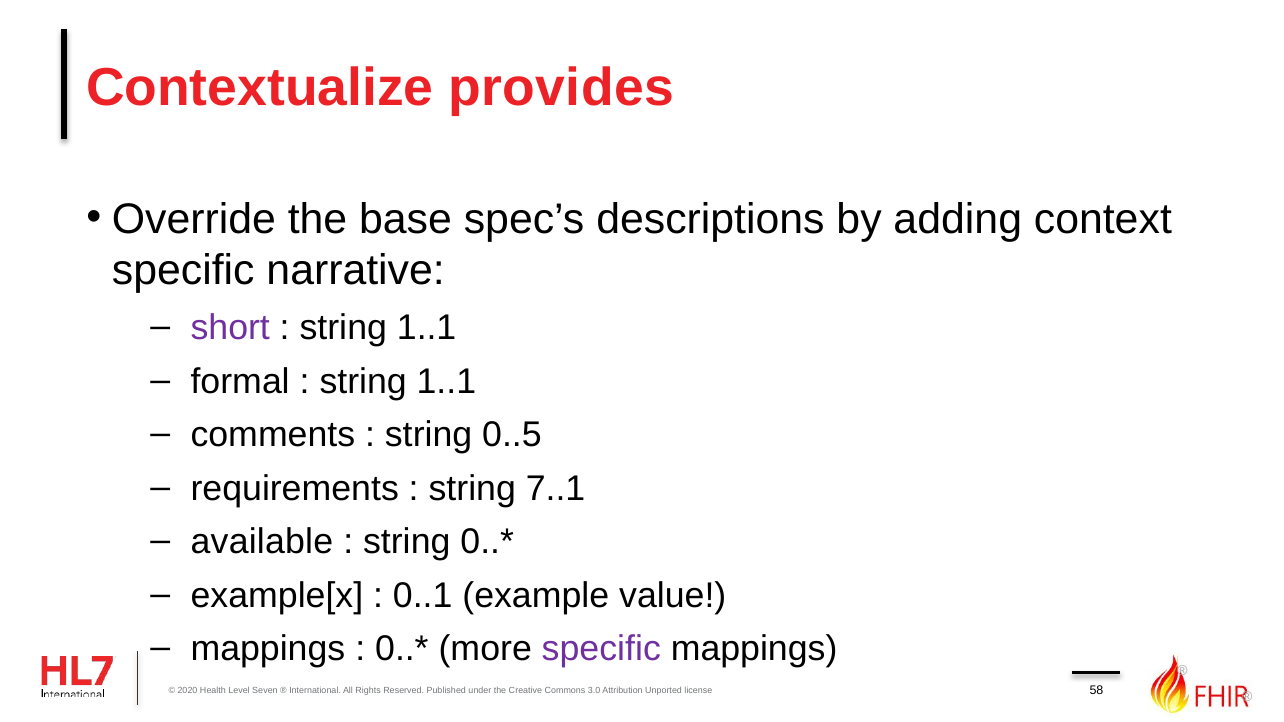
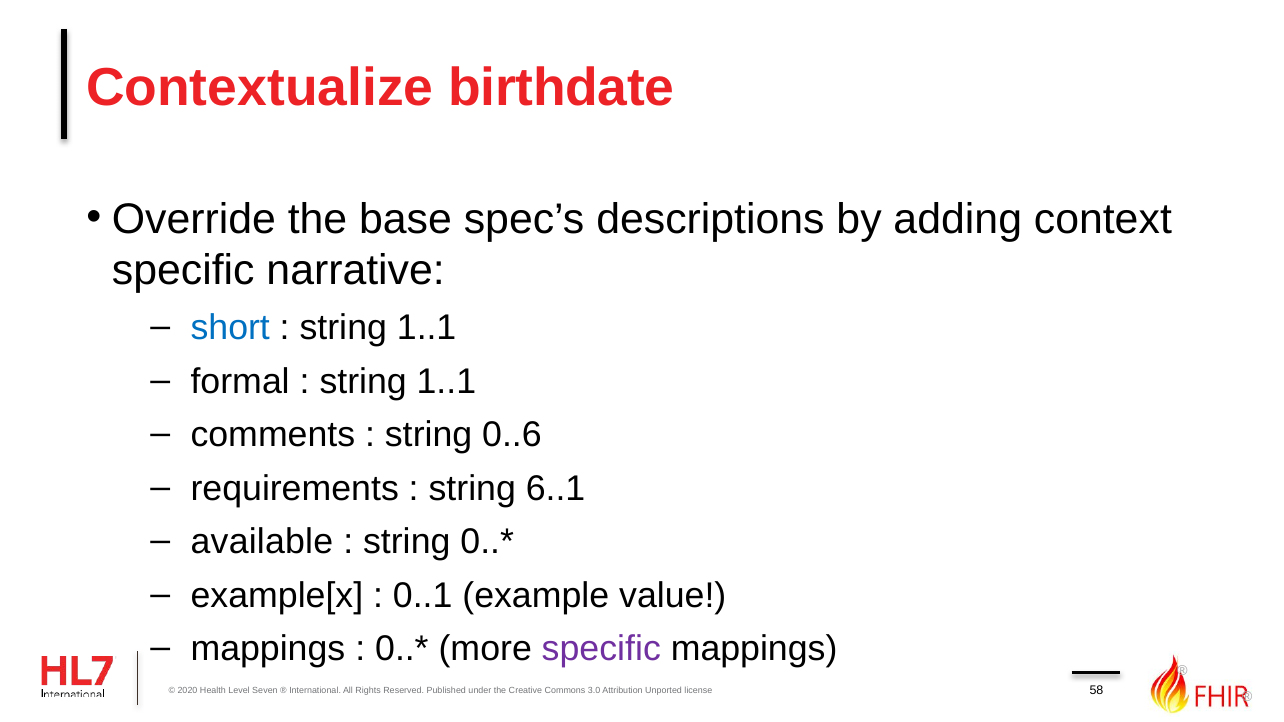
provides: provides -> birthdate (562, 88)
short colour: purple -> blue (230, 328)
0..5: 0..5 -> 0..6 (512, 435)
7..1: 7..1 -> 6..1 (556, 489)
